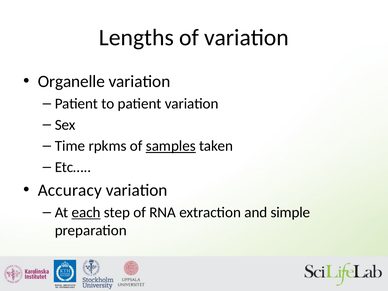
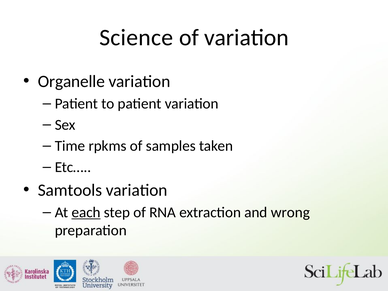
Lengths: Lengths -> Science (136, 38)
samples underline: present -> none (171, 146)
Accuracy: Accuracy -> Samtools (70, 190)
simple: simple -> wrong (290, 212)
